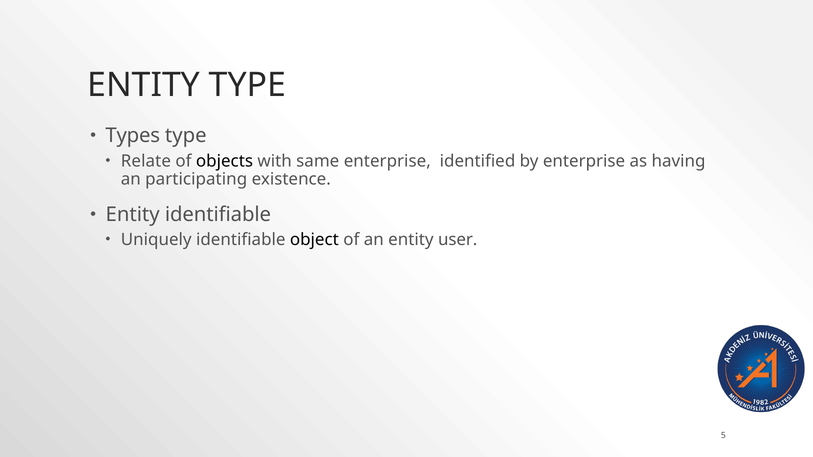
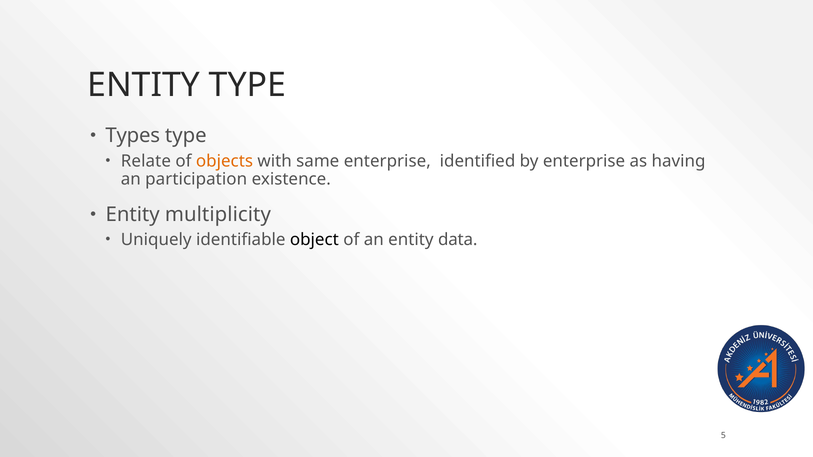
objects colour: black -> orange (224, 161)
participating: participating -> participation (196, 179)
Entity identifiable: identifiable -> multiplicity (218, 215)
user: user -> data (458, 240)
